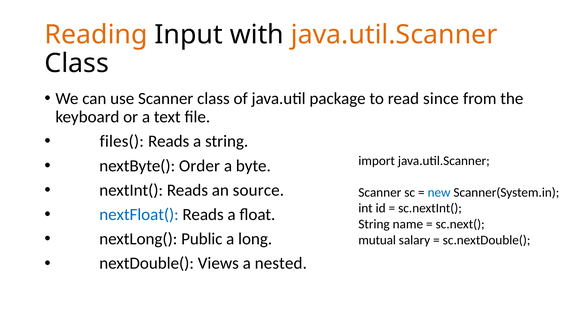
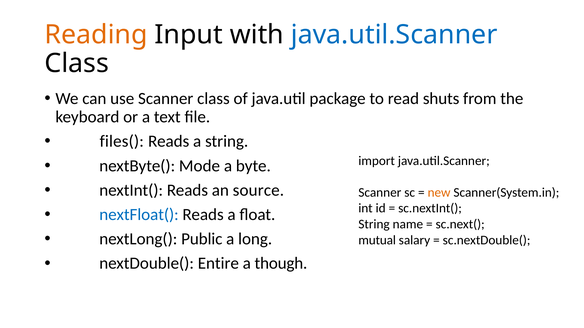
java.util.Scanner colour: orange -> blue (394, 35)
since: since -> shuts (441, 99)
Order: Order -> Mode (200, 166)
new colour: blue -> orange (439, 193)
Views: Views -> Entire (218, 264)
nested: nested -> though (281, 264)
